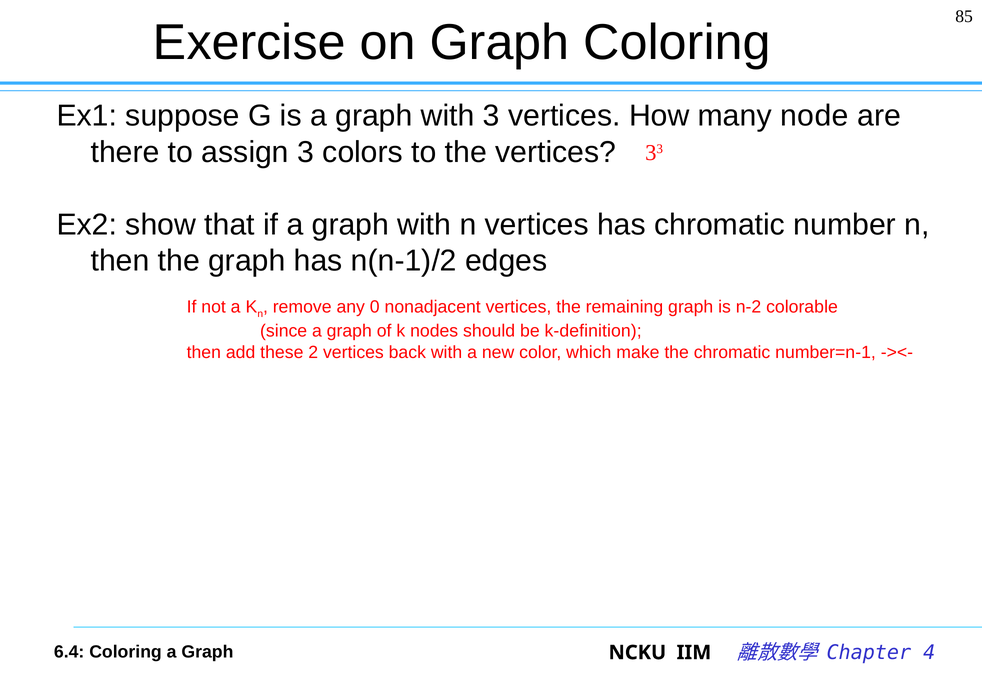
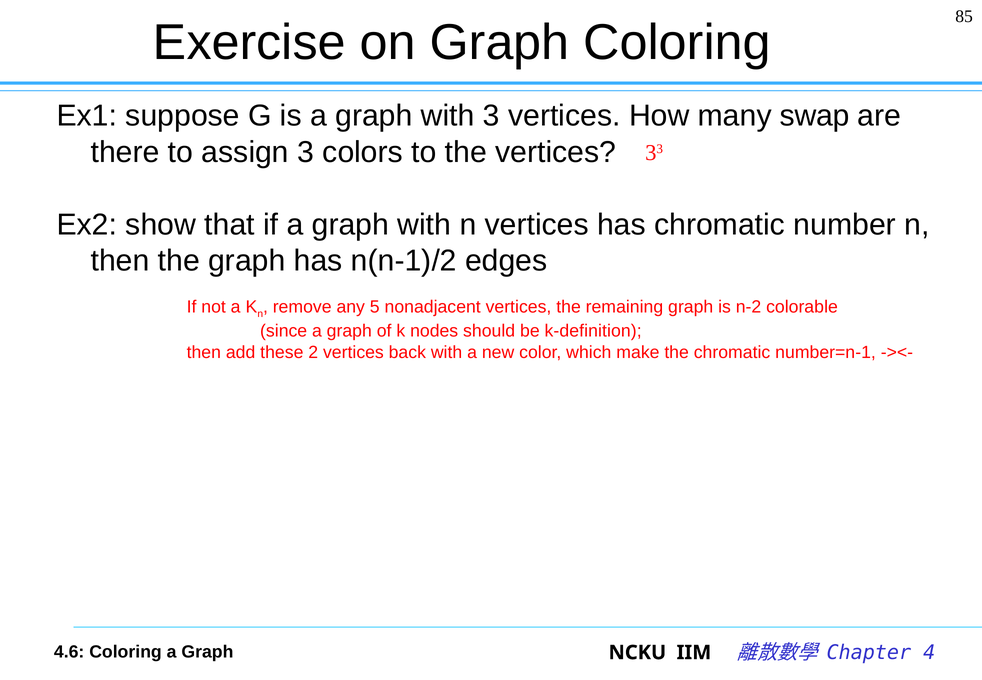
node: node -> swap (815, 116)
0: 0 -> 5 (375, 307)
6.4: 6.4 -> 4.6 (69, 652)
